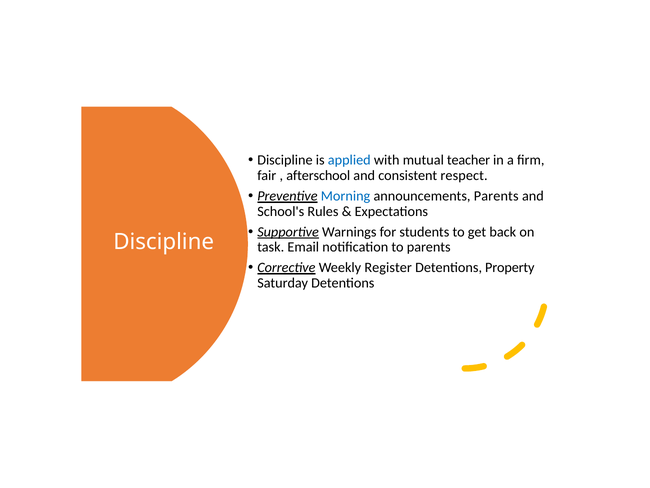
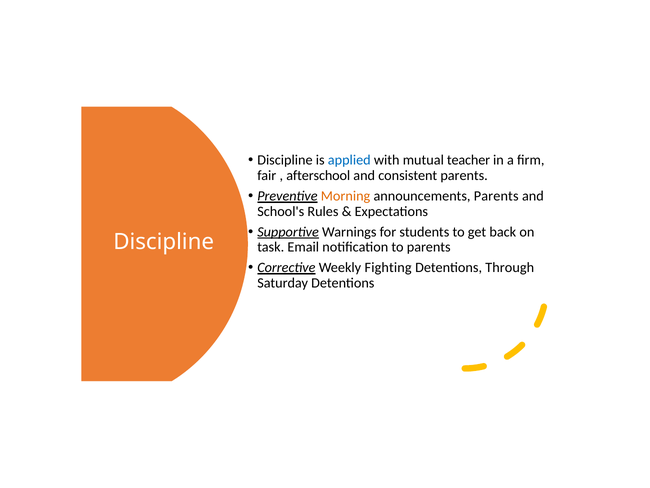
consistent respect: respect -> parents (464, 175)
Morning colour: blue -> orange (346, 196)
Register: Register -> Fighting (388, 267)
Property: Property -> Through (510, 267)
